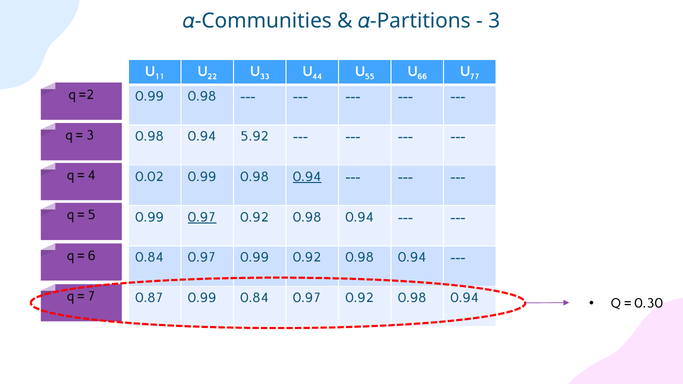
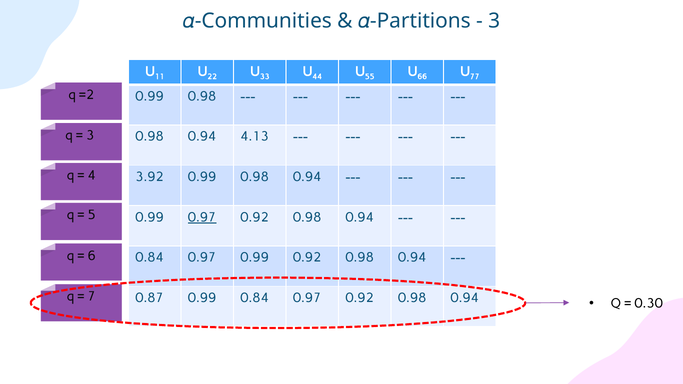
5.92: 5.92 -> 4.13 (255, 137)
0.02: 0.02 -> 3.92 (150, 177)
0.94 underline: present -> none (307, 177)
